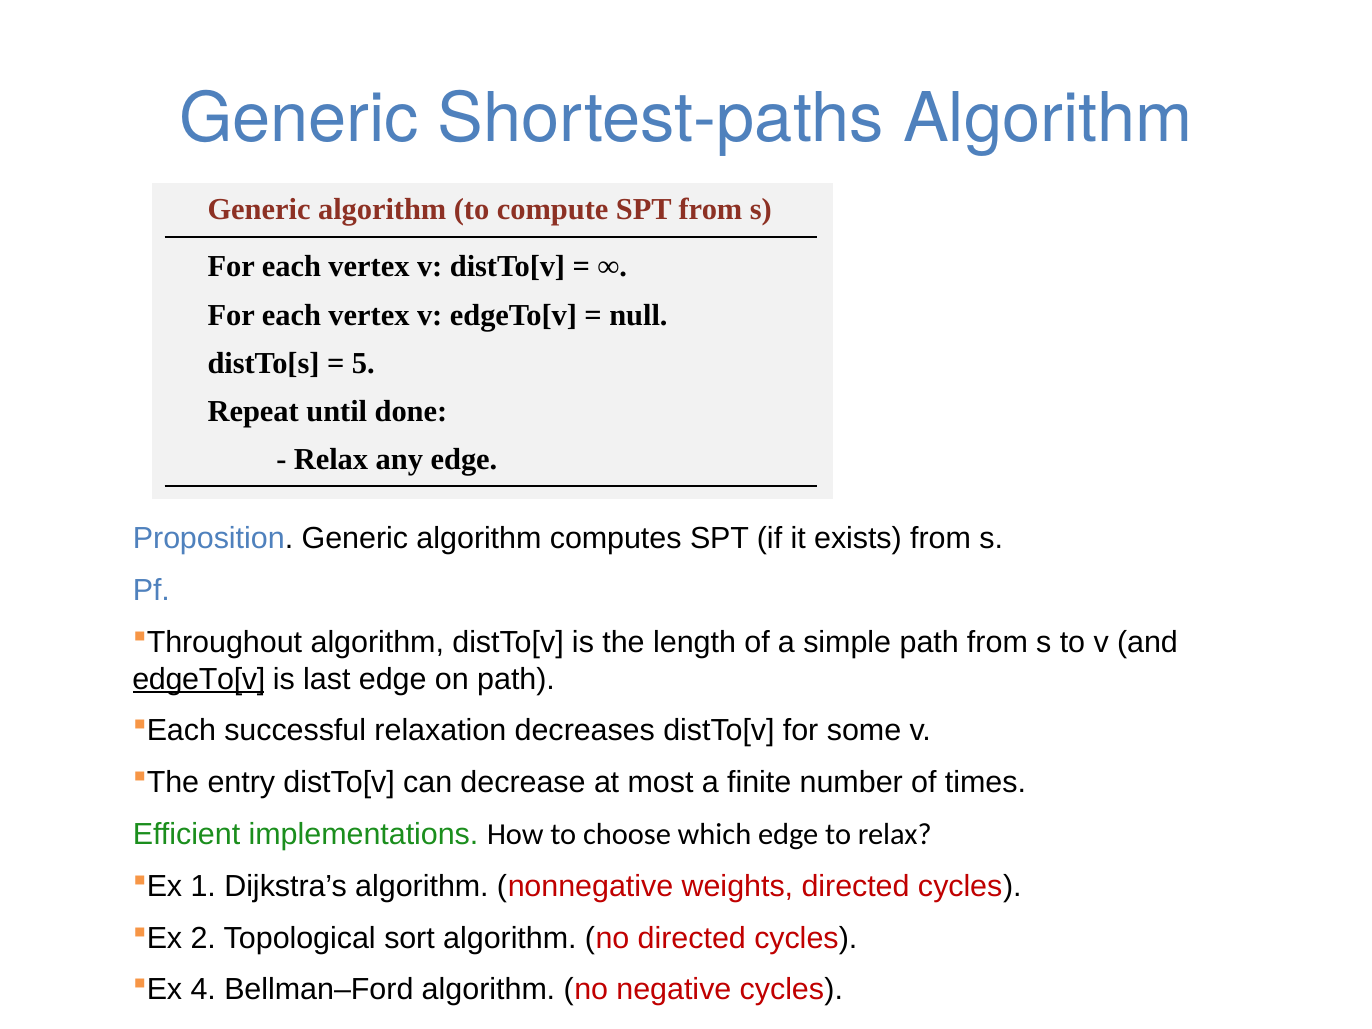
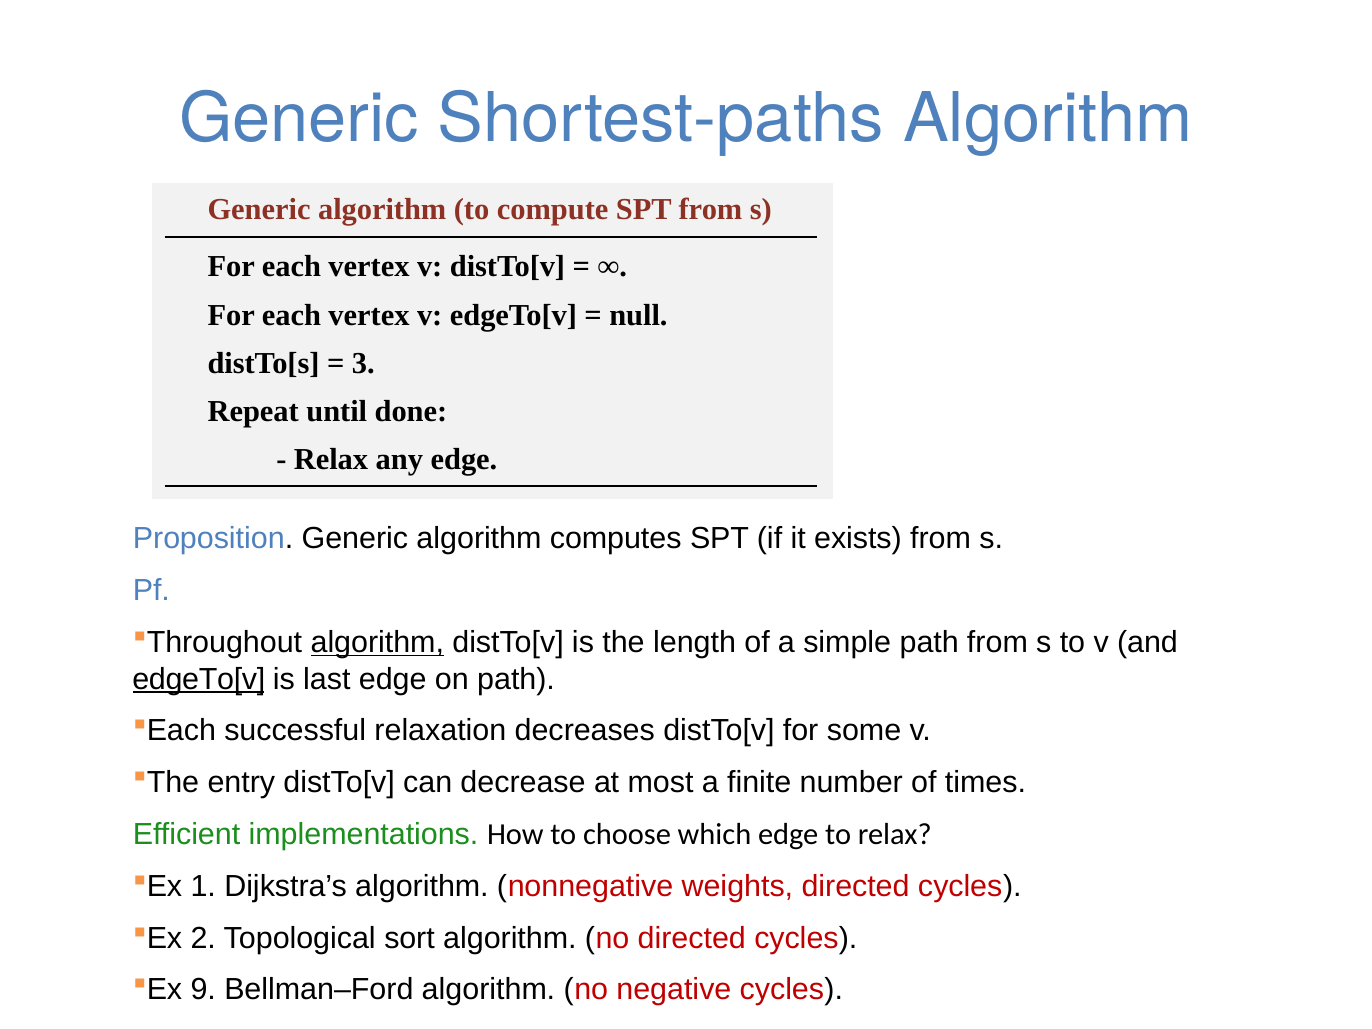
5: 5 -> 3 (363, 363)
algorithm underline: none -> present (377, 642)
4: 4 -> 9 (203, 990)
